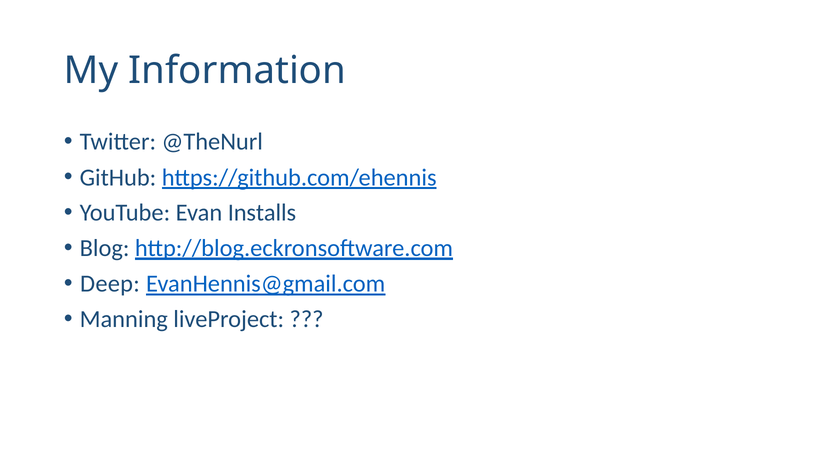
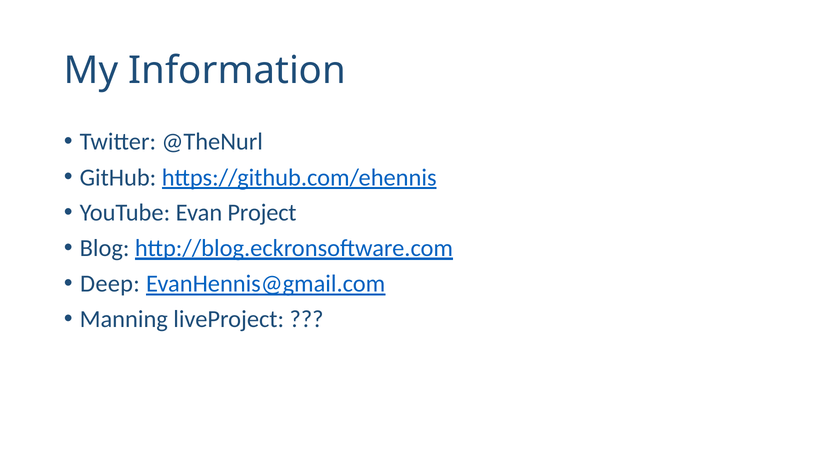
Installs: Installs -> Project (262, 213)
